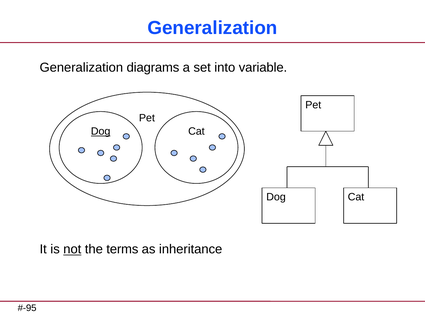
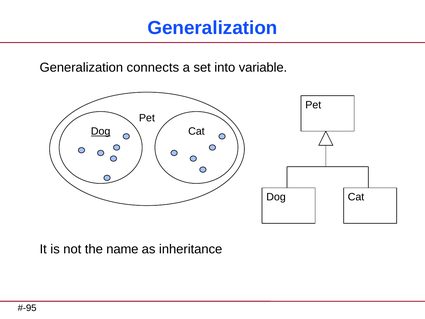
diagrams: diagrams -> connects (153, 67)
not underline: present -> none (72, 249)
terms: terms -> name (122, 249)
